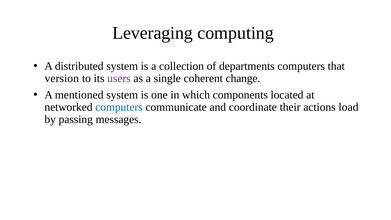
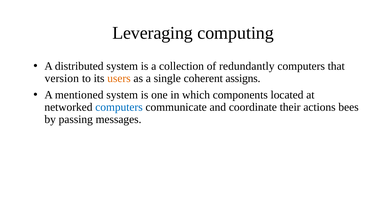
departments: departments -> redundantly (247, 66)
users colour: purple -> orange (119, 78)
change: change -> assigns (243, 78)
load: load -> bees (349, 107)
